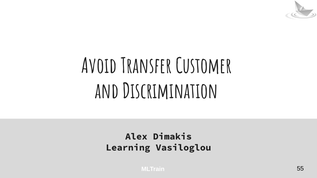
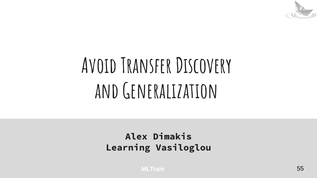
Customer: Customer -> Discovery (204, 66)
Discrimination: Discrimination -> Generalization (170, 92)
